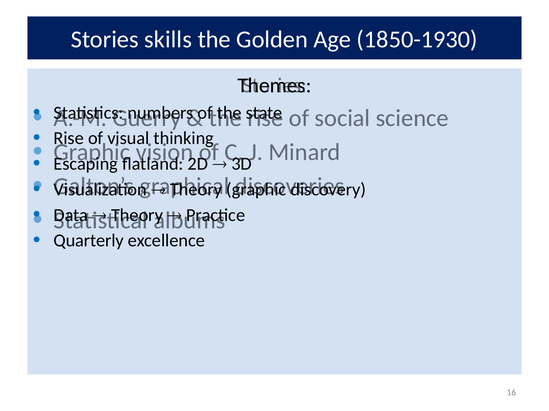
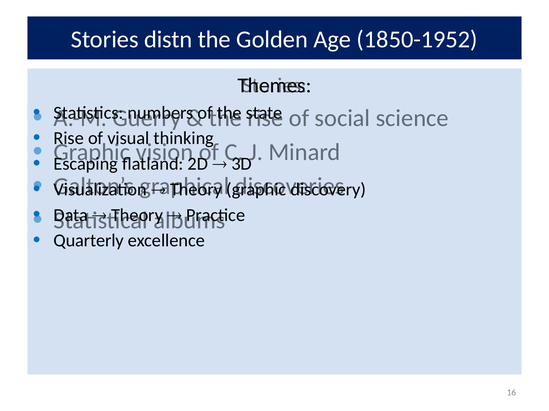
skills: skills -> distn (168, 40)
1850-1930: 1850-1930 -> 1850-1952 (417, 40)
